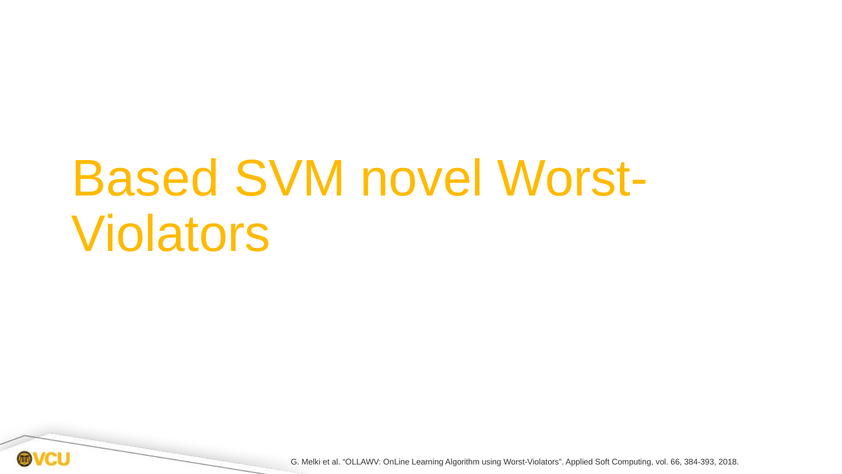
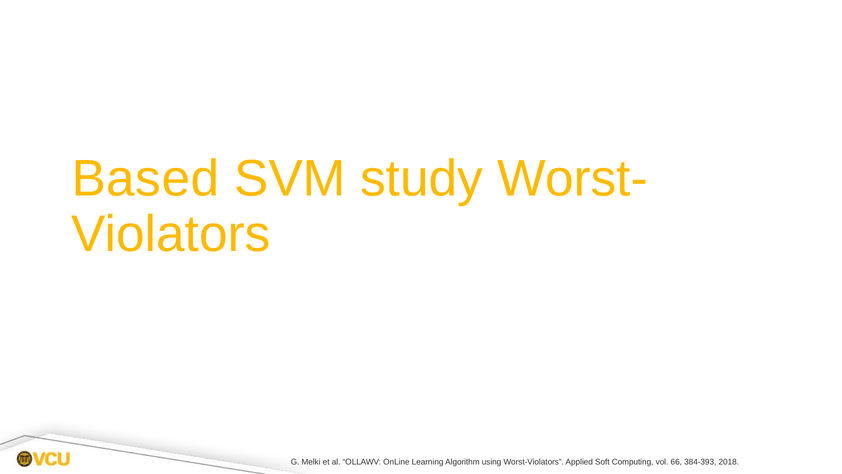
novel: novel -> study (422, 179)
